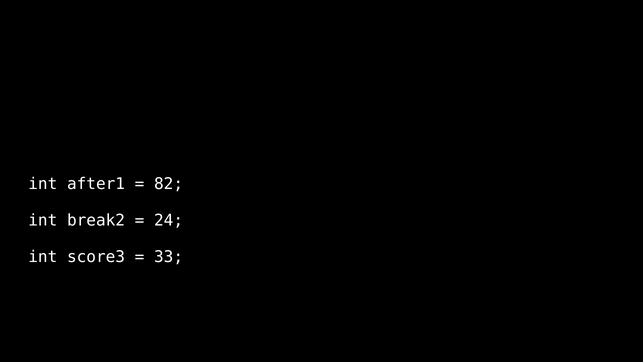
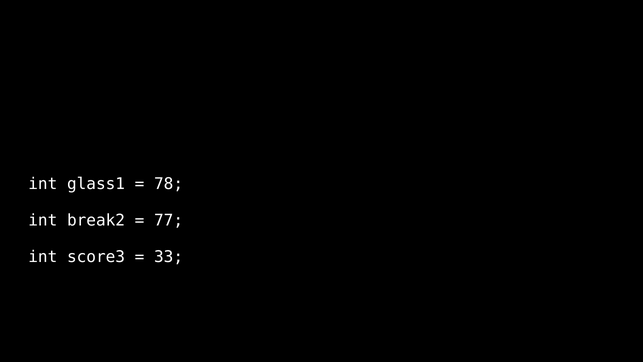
after1: after1 -> glass1 (96, 184)
82: 82 -> 78 (169, 184)
24: 24 -> 77 (169, 220)
